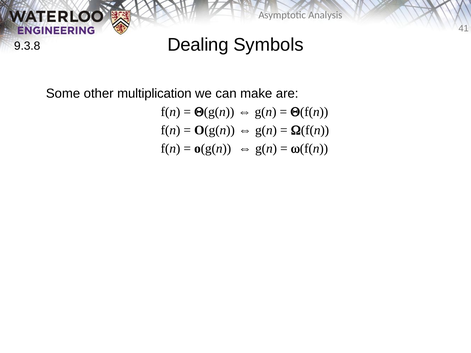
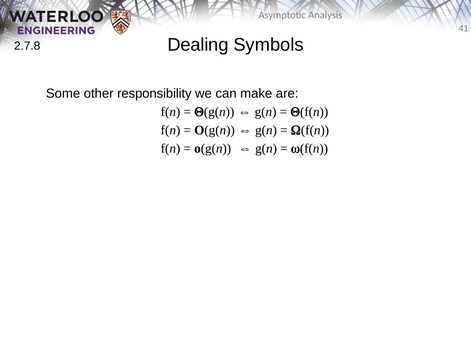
9.3.8: 9.3.8 -> 2.7.8 (27, 46)
multiplication: multiplication -> responsibility (154, 94)
